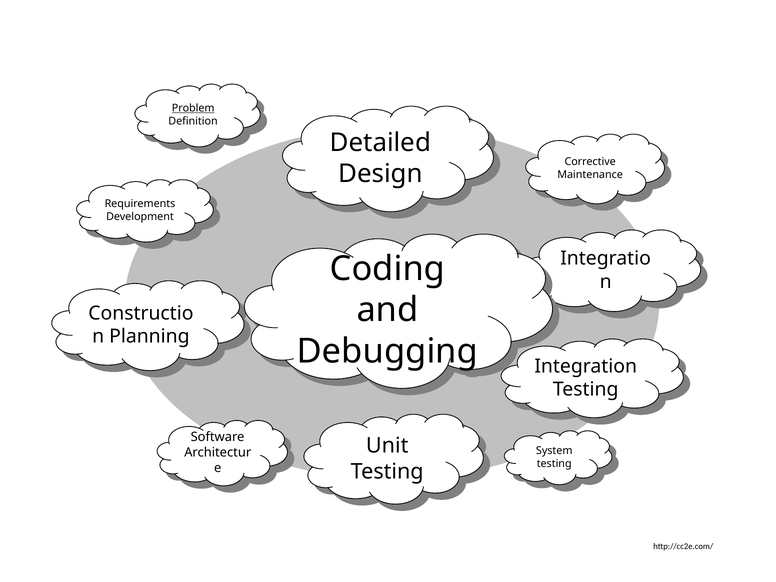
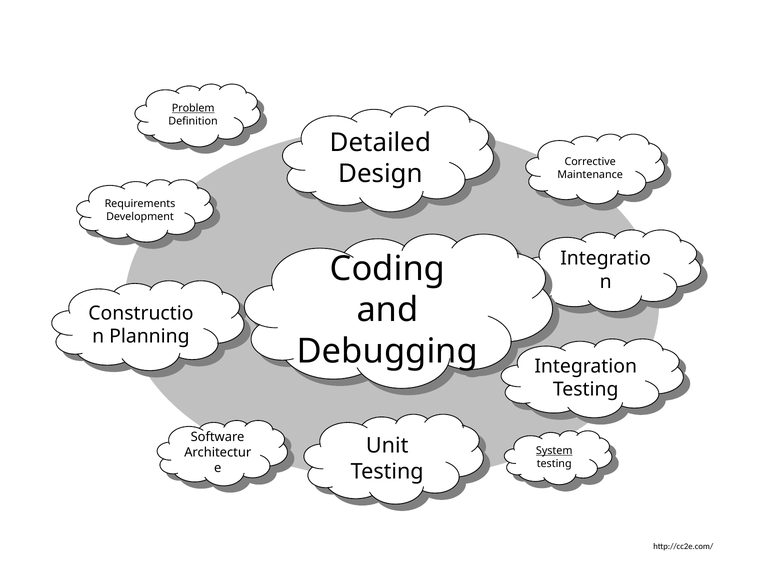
System underline: none -> present (554, 451)
